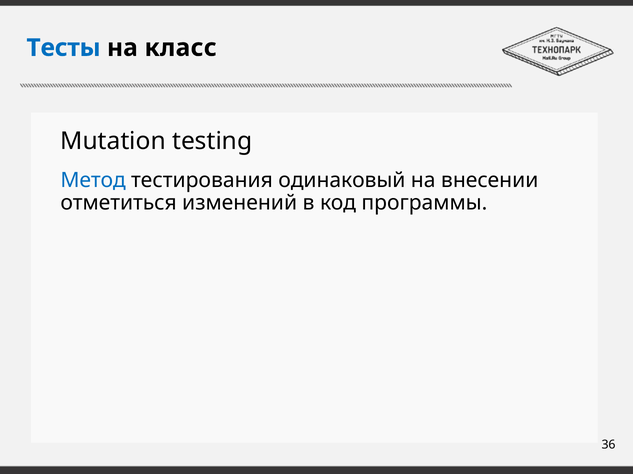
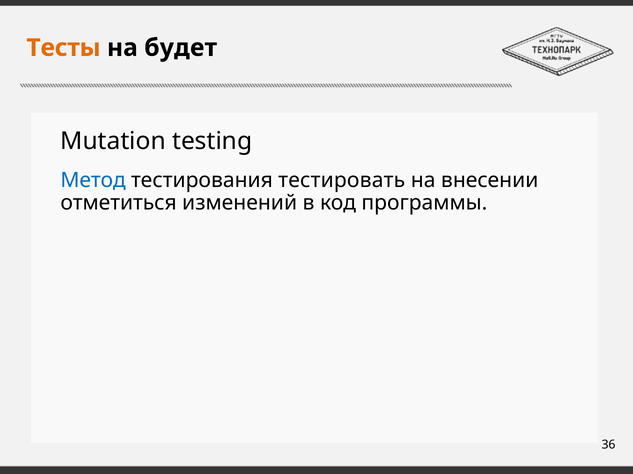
Тесты colour: blue -> orange (64, 48)
класс: класс -> будет (181, 48)
одинаковый: одинаковый -> тестировать (342, 180)
